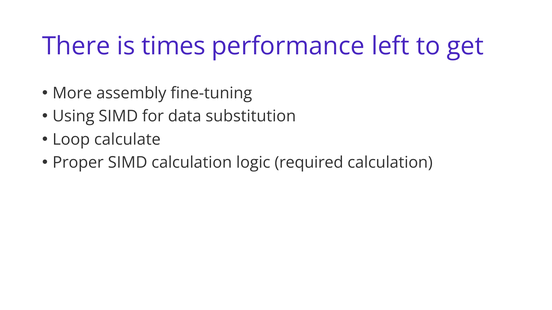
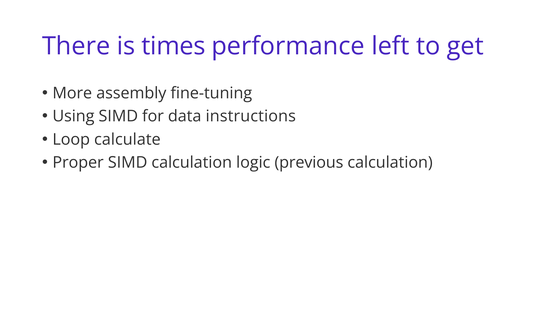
substitution: substitution -> instructions (251, 116)
required: required -> previous (309, 163)
